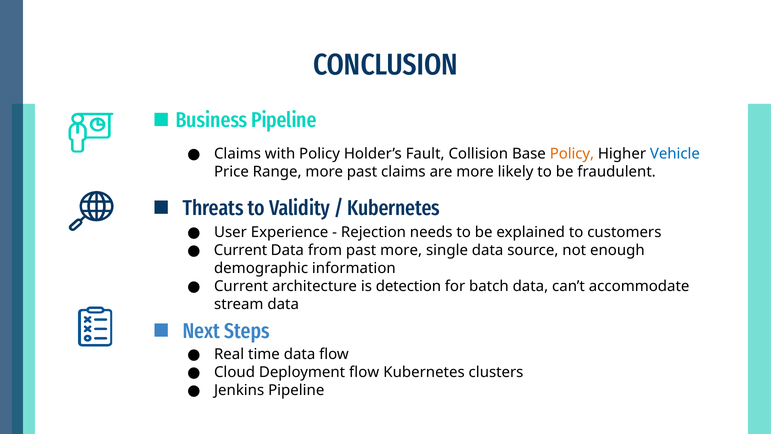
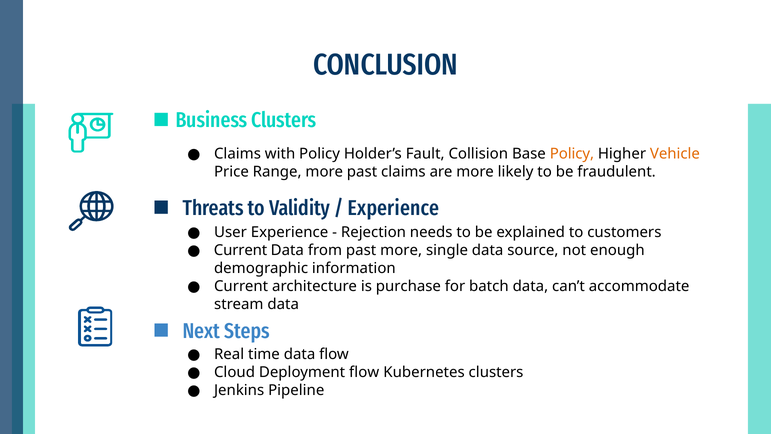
Business Pipeline: Pipeline -> Clusters (284, 120)
Vehicle colour: blue -> orange (675, 154)
Kubernetes: Kubernetes -> Experience (394, 208)
detection: detection -> purchase (408, 286)
